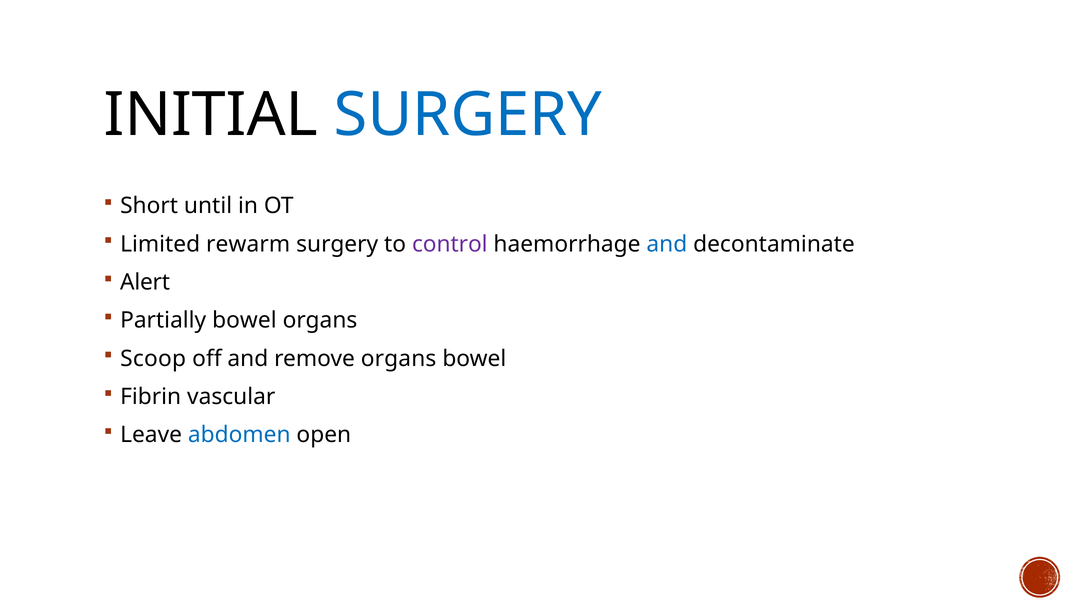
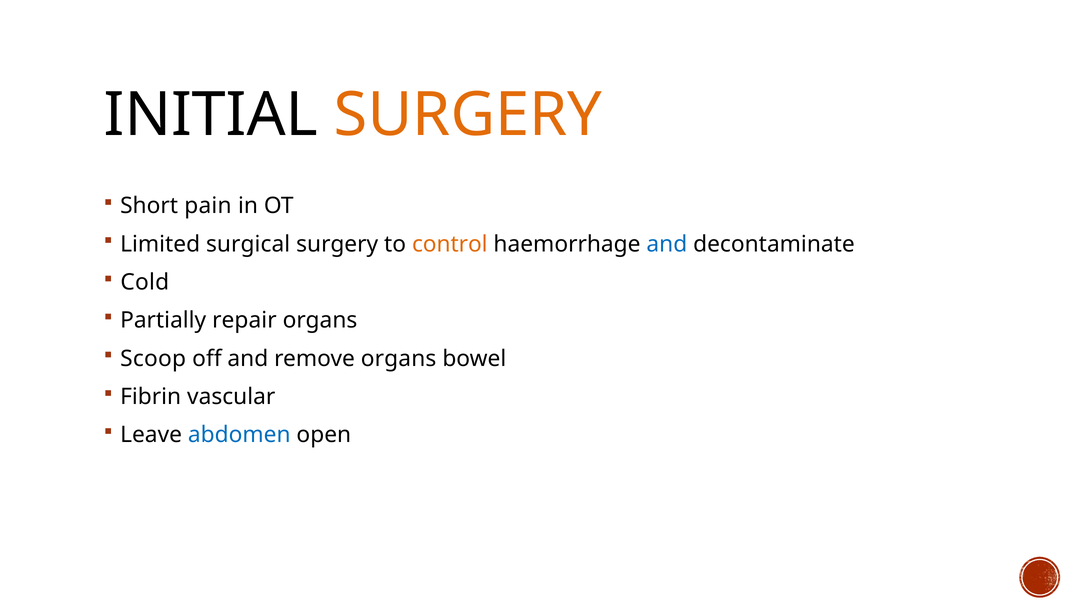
SURGERY colour: blue -> orange (468, 115)
until: until -> pain (208, 206)
rewarm: rewarm -> surgical (248, 244)
control colour: purple -> orange (450, 244)
Alert: Alert -> Cold (145, 282)
Partially bowel: bowel -> repair (244, 320)
